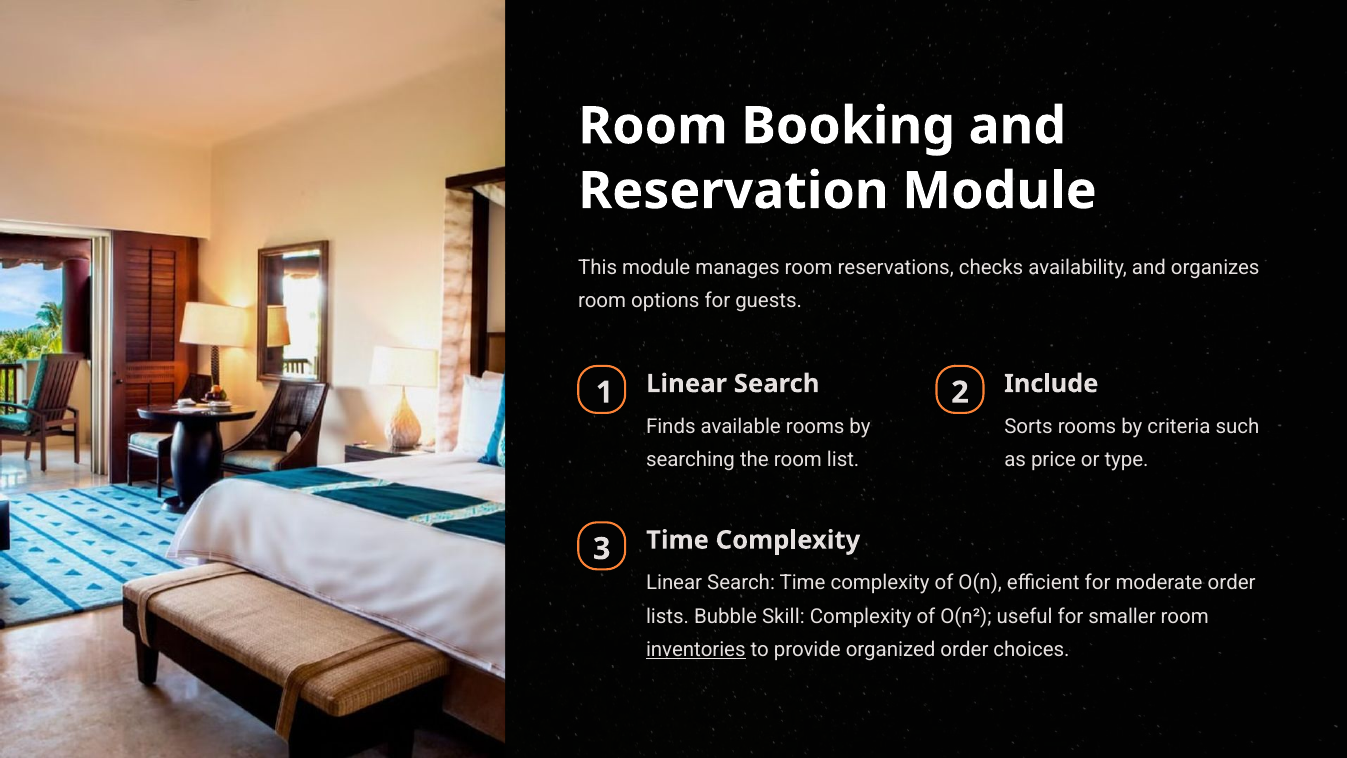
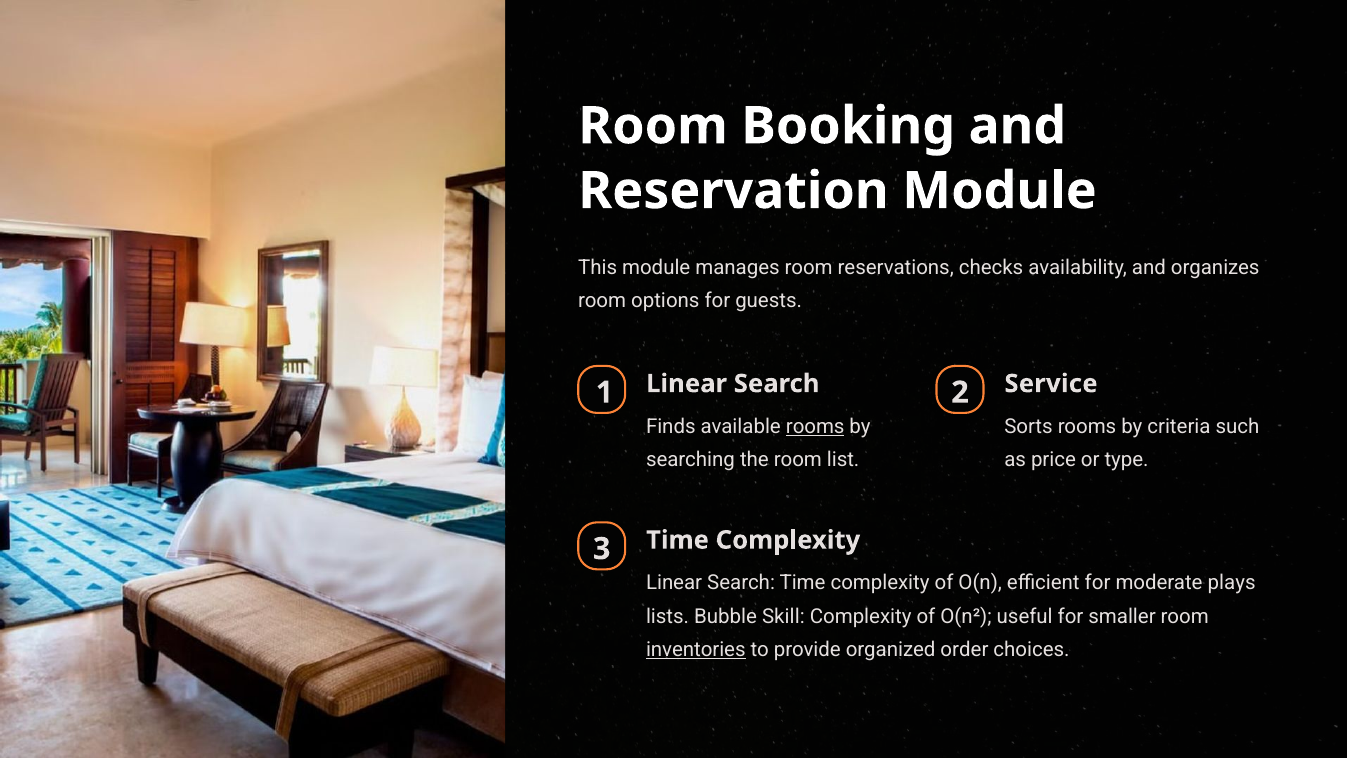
Include: Include -> Service (1051, 384)
rooms underline: none -> present (815, 426)
moderate order: order -> plays (1232, 583)
